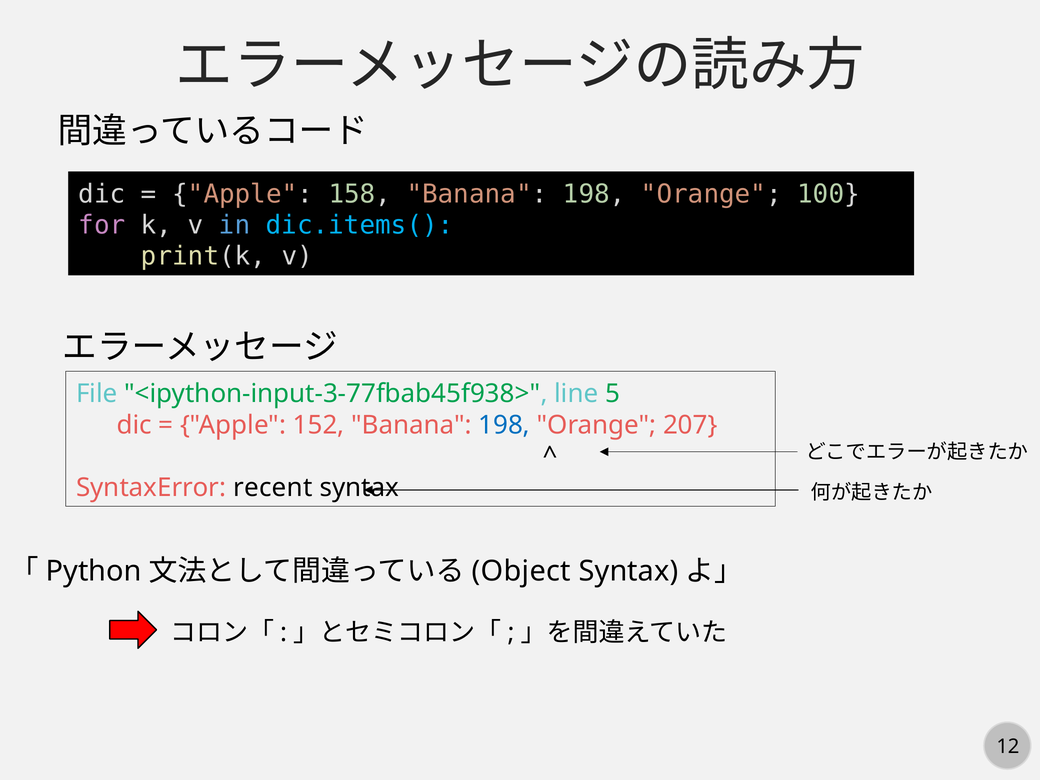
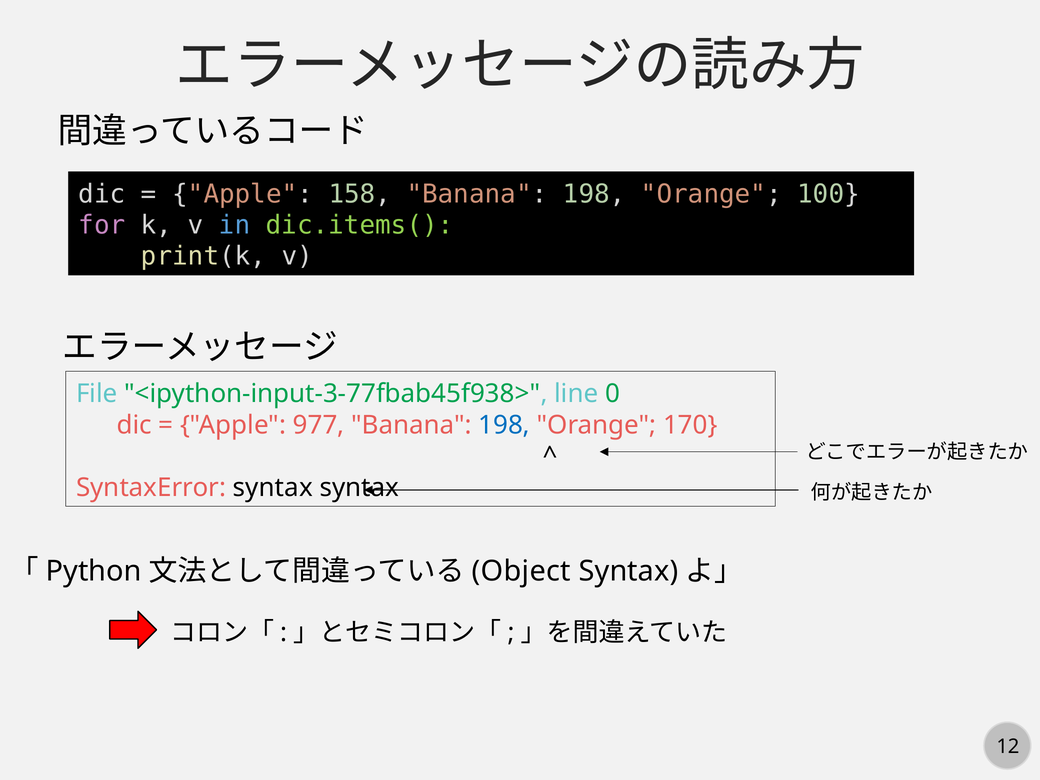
dic.items( colour: light blue -> light green (360, 225)
5: 5 -> 0 (613, 394)
152: 152 -> 977 (319, 425)
207: 207 -> 170 (690, 425)
SyntaxError recent: recent -> syntax (273, 488)
